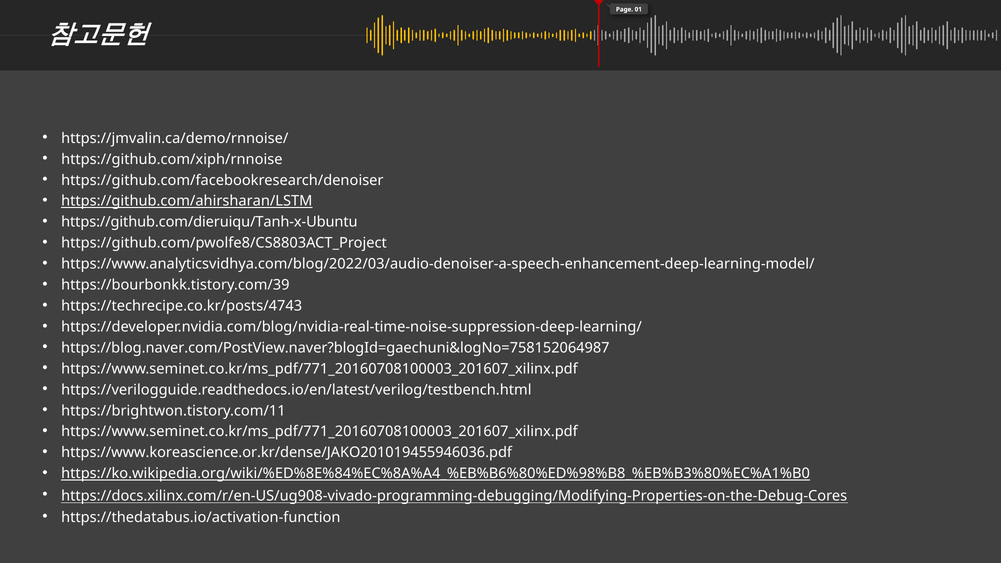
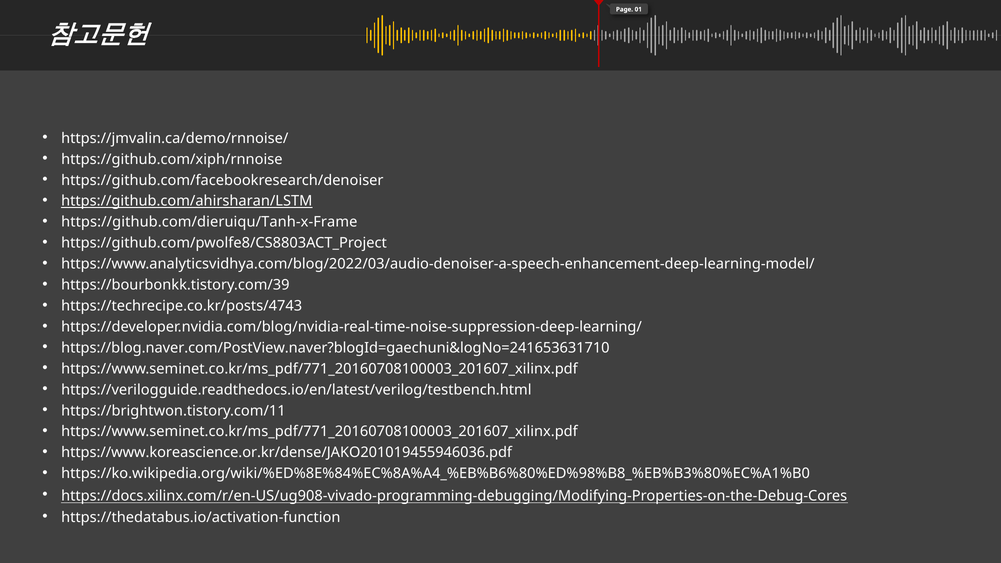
https://github.com/dieruiqu/Tanh-x-Ubuntu: https://github.com/dieruiqu/Tanh-x-Ubuntu -> https://github.com/dieruiqu/Tanh-x-Frame (209, 222)
https://blog.naver.com/PostView.naver?blogId=gaechuni&logNo=758152064987: https://blog.naver.com/PostView.naver?blogId=gaechuni&logNo=758152064987 -> https://blog.naver.com/PostView.naver?blogId=gaechuni&logNo=241653631710 (335, 348)
https://ko.wikipedia.org/wiki/%ED%8E%84%EC%8A%A4_%EB%B6%80%ED%98%B8_%EB%B3%80%EC%A1%B0 underline: present -> none (436, 474)
